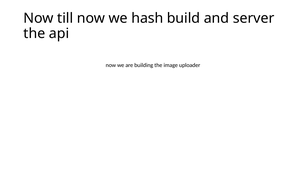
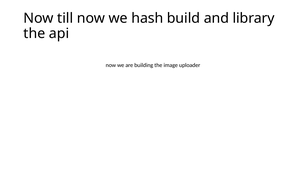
server: server -> library (254, 18)
